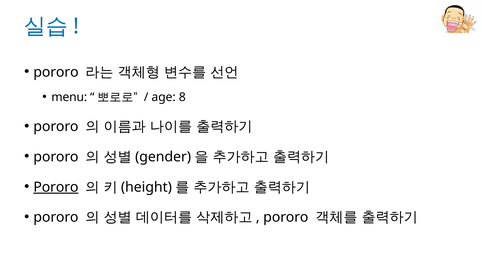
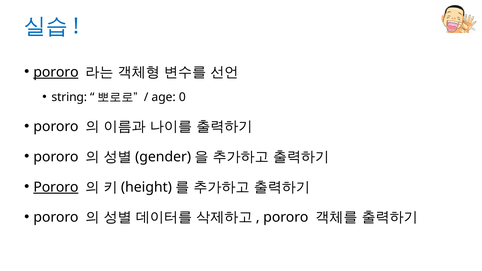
pororo underline: none -> present (56, 72)
menu: menu -> string (69, 97)
8: 8 -> 0 (182, 97)
